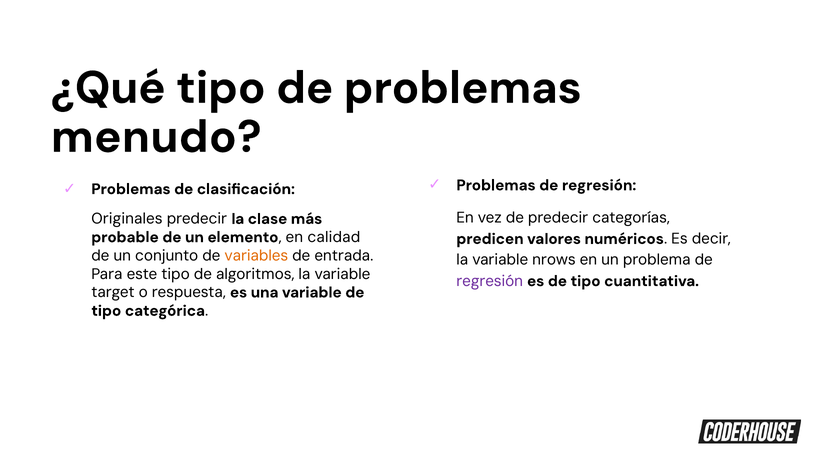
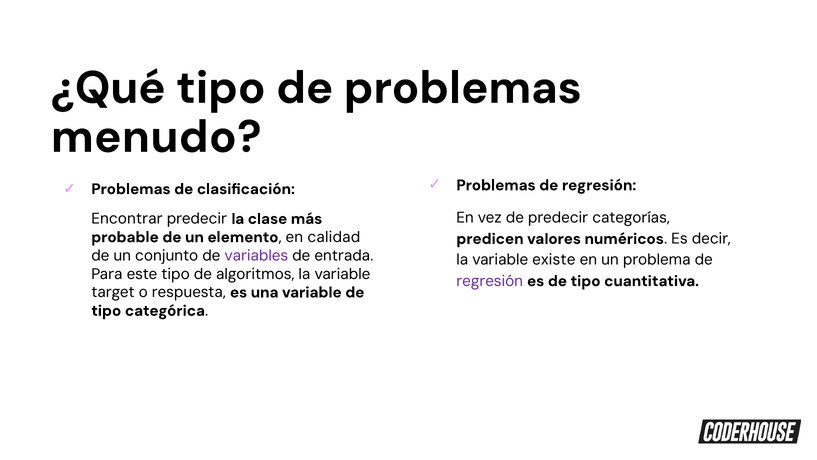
Originales: Originales -> Encontrar (127, 219)
variables colour: orange -> purple (256, 255)
nrows: nrows -> existe (554, 260)
